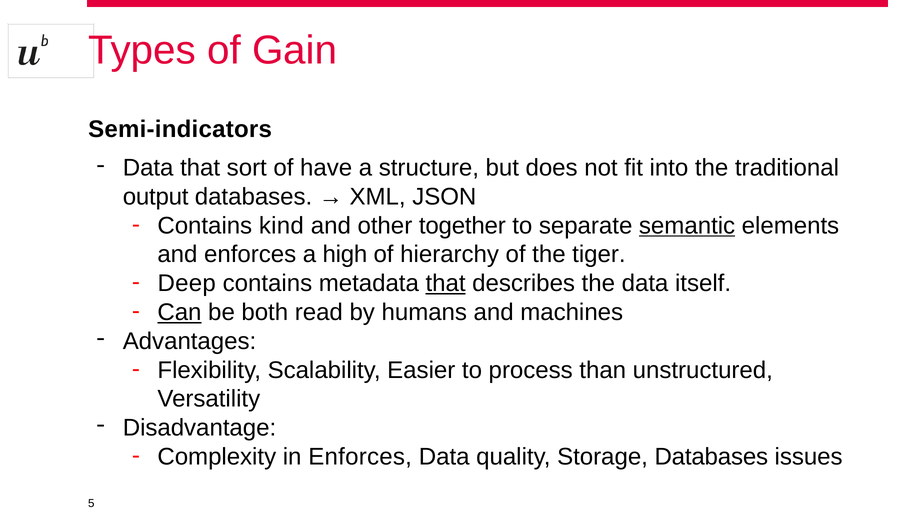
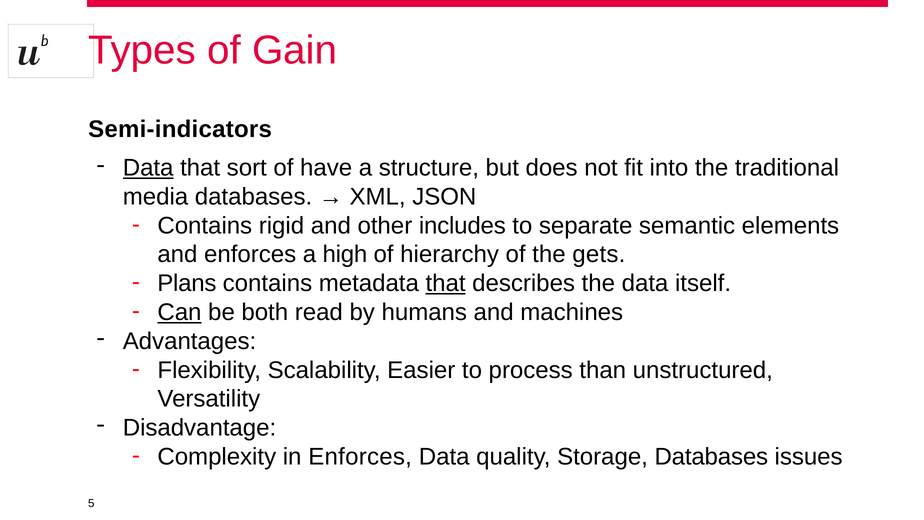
Data underline: none -> present (148, 168)
output: output -> media (156, 197)
kind: kind -> rigid (281, 226)
together: together -> includes (462, 226)
semantic underline: present -> none (687, 226)
tiger: tiger -> gets (599, 254)
Deep: Deep -> Plans (187, 283)
